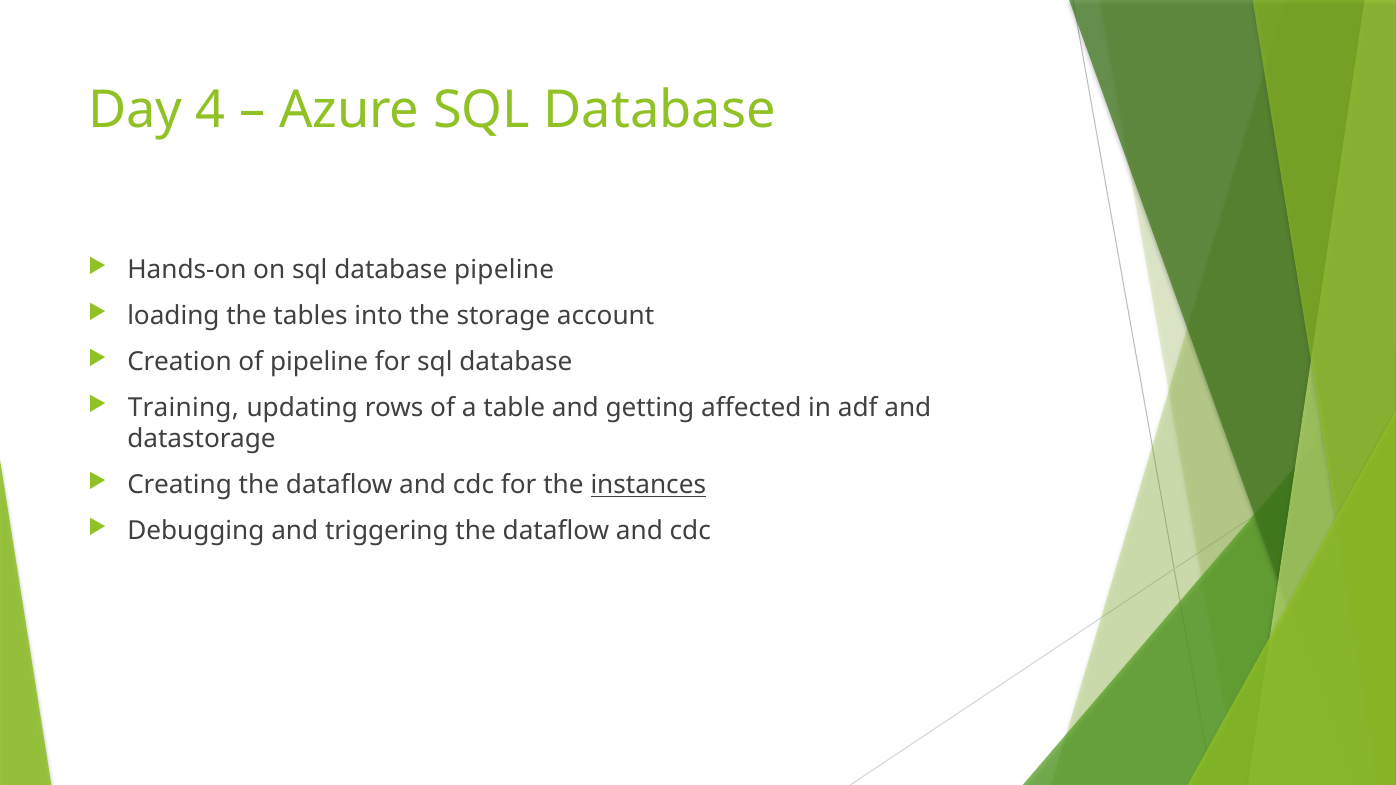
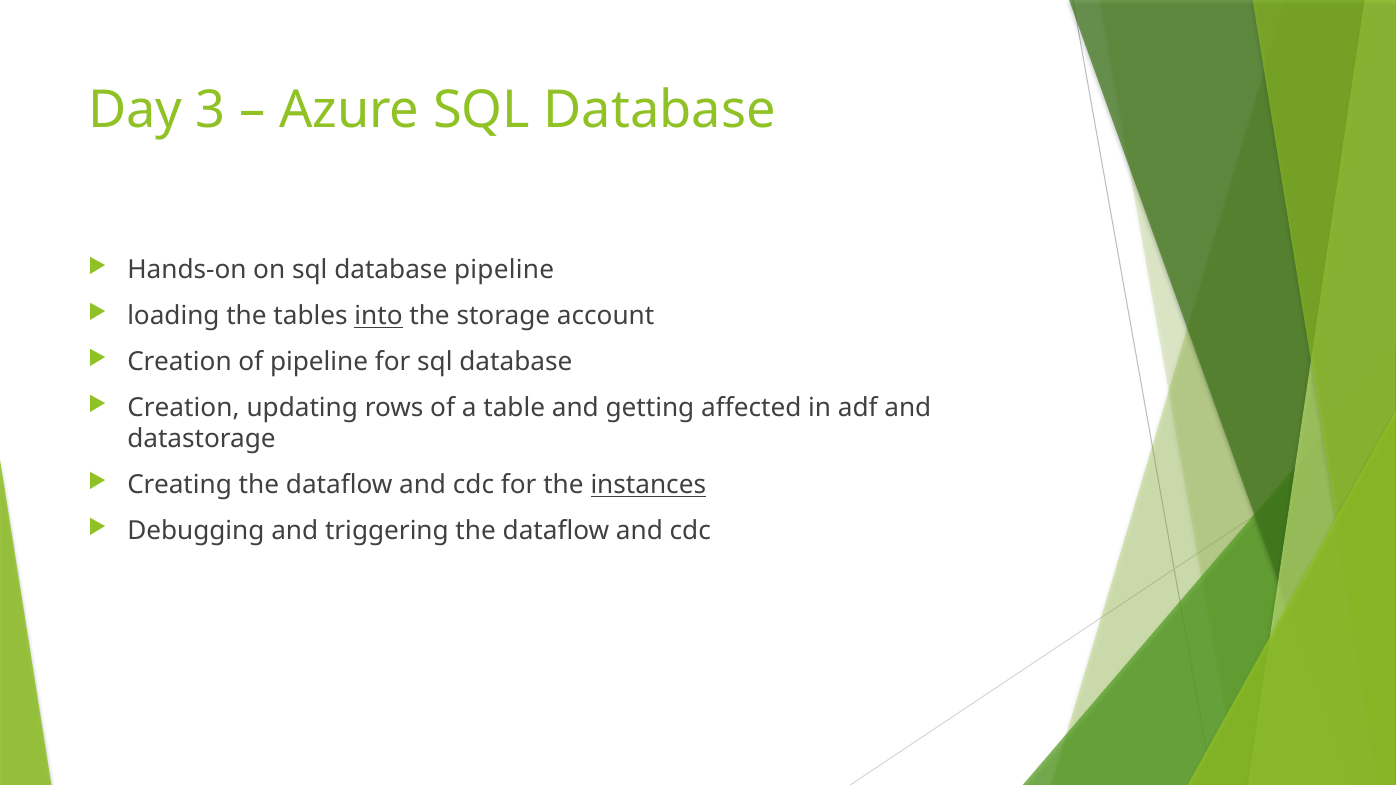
4: 4 -> 3 (211, 110)
into underline: none -> present (379, 316)
Training: Training -> Creation (183, 408)
